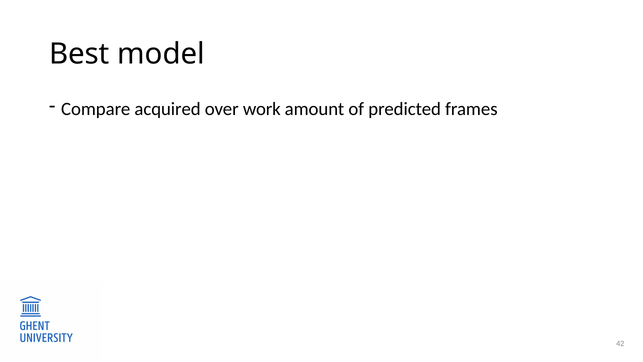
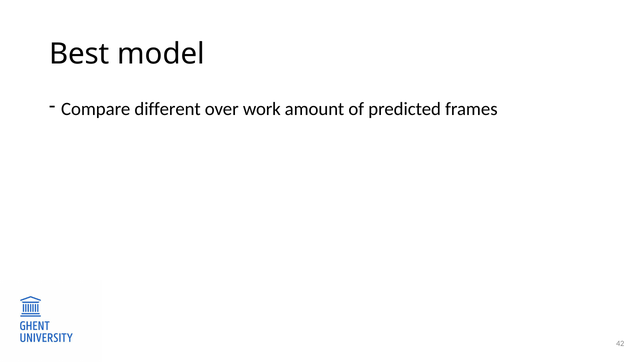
acquired: acquired -> different (168, 109)
